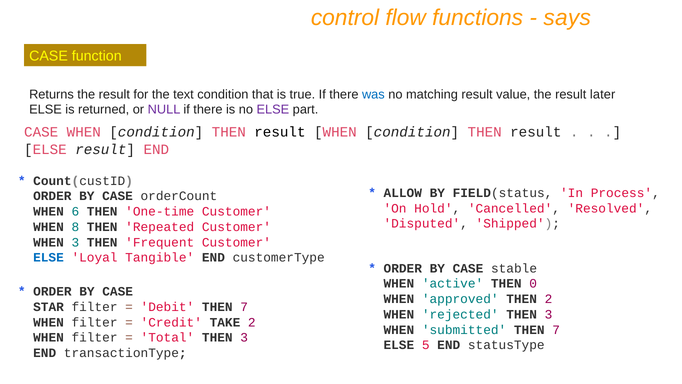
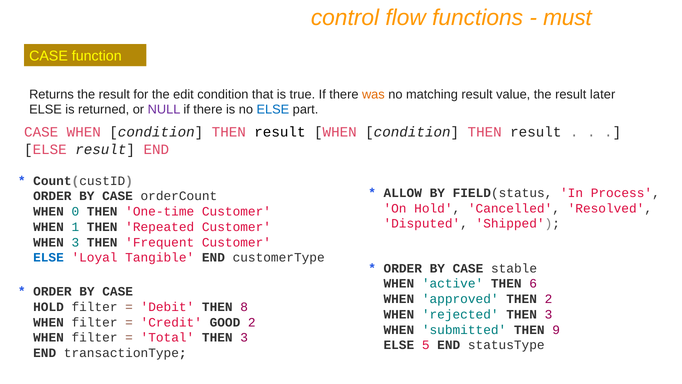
says: says -> must (567, 18)
text: text -> edit (184, 94)
was colour: blue -> orange (373, 94)
ELSE colour: purple -> blue (273, 110)
6: 6 -> 0 (75, 211)
8: 8 -> 1 (75, 227)
0: 0 -> 6 (533, 283)
STAR: STAR -> HOLD (49, 307)
Debit THEN 7: 7 -> 8 (244, 307)
TAKE: TAKE -> GOOD (225, 322)
submitted THEN 7: 7 -> 9 (556, 330)
